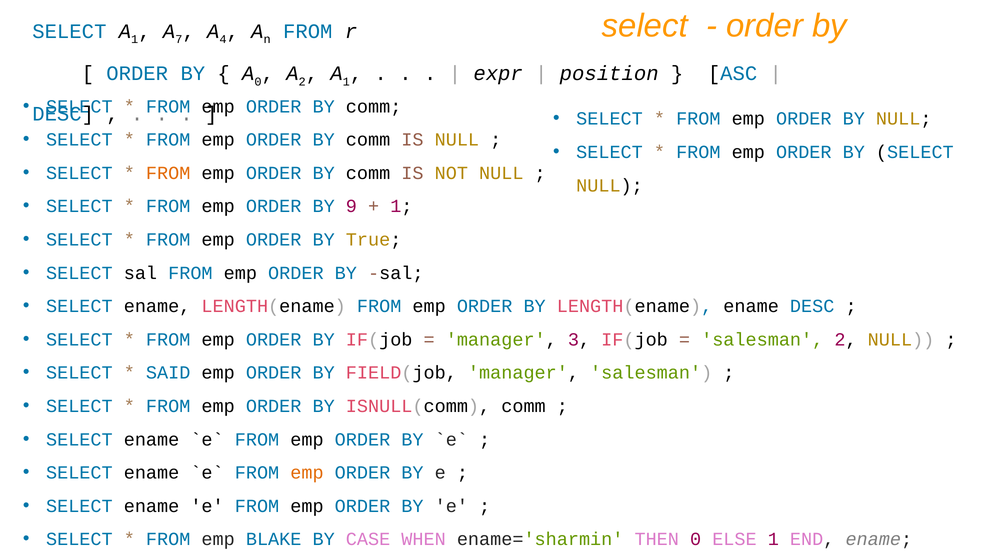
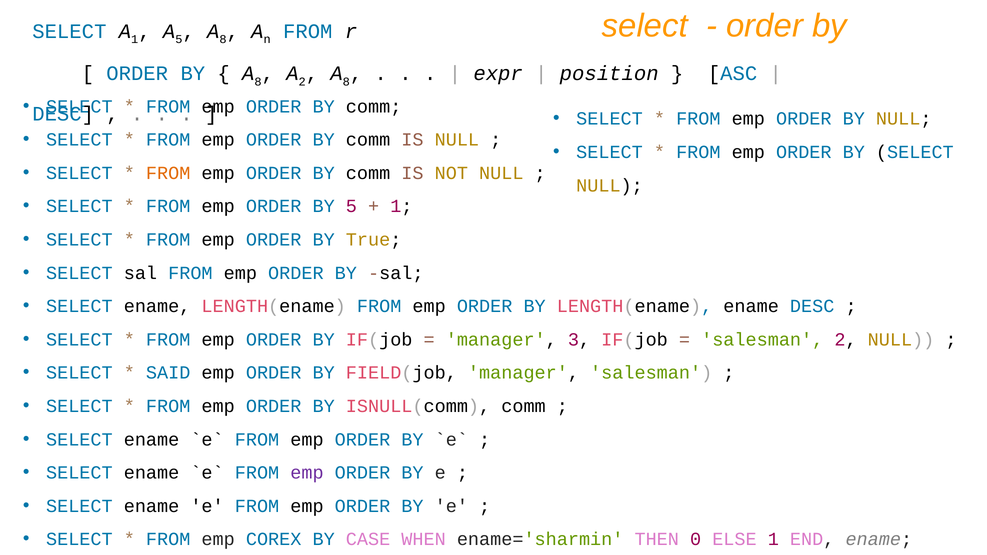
7: 7 -> 5 (179, 40)
4: 4 -> 8 (223, 40)
0: 0 -> 8 (258, 82)
1: 1 -> 8 (346, 82)
BY 9: 9 -> 5 (351, 206)
emp colour: orange -> purple (307, 473)
BLAKE: BLAKE -> COREX (274, 540)
